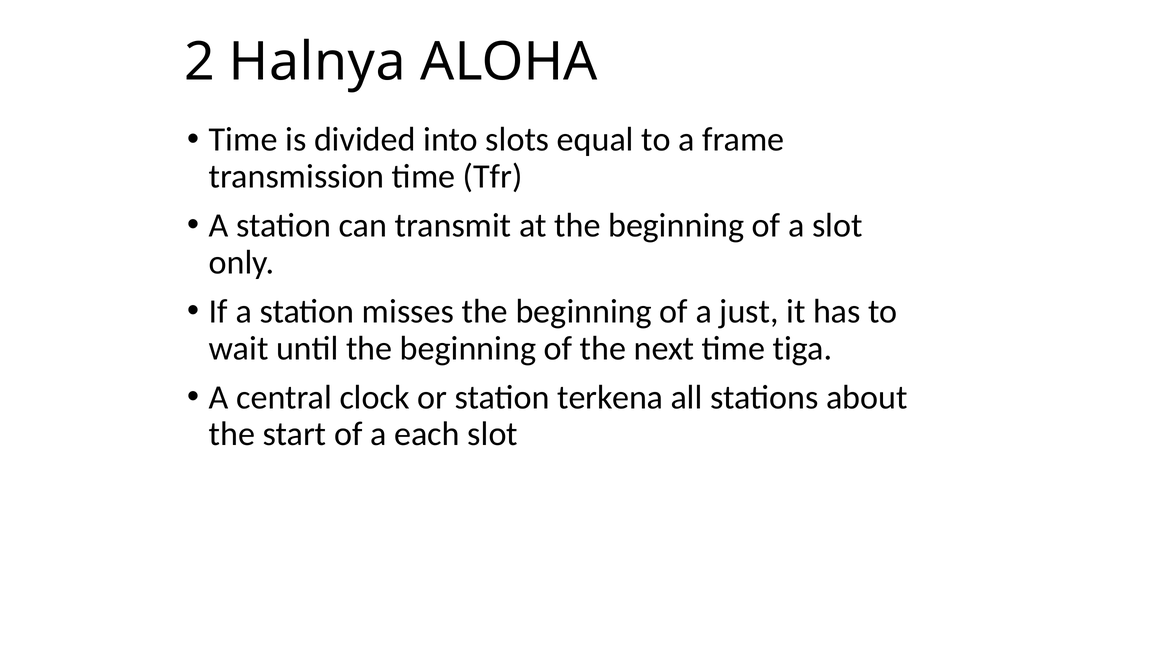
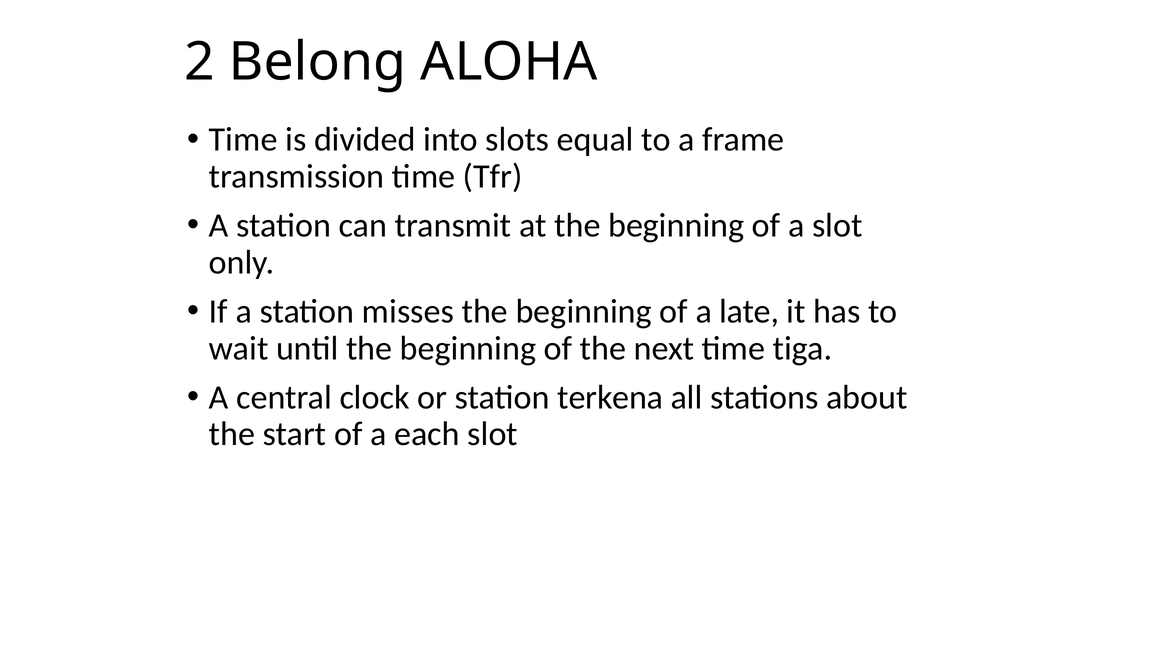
Halnya: Halnya -> Belong (318, 62)
just: just -> late (749, 311)
